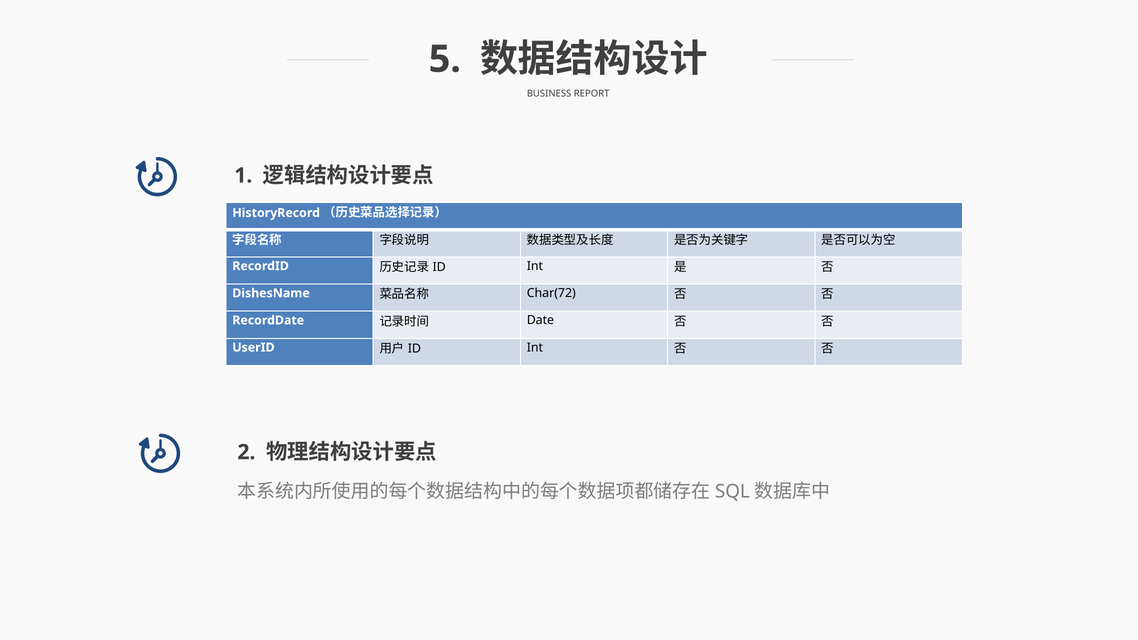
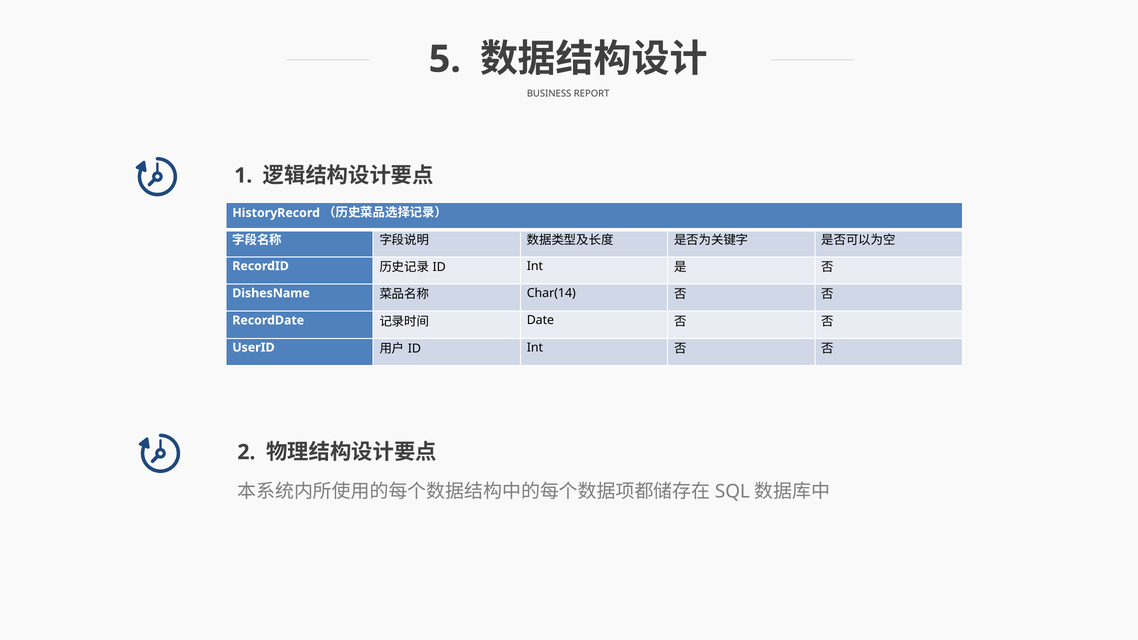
Char(72: Char(72 -> Char(14 (551, 293)
